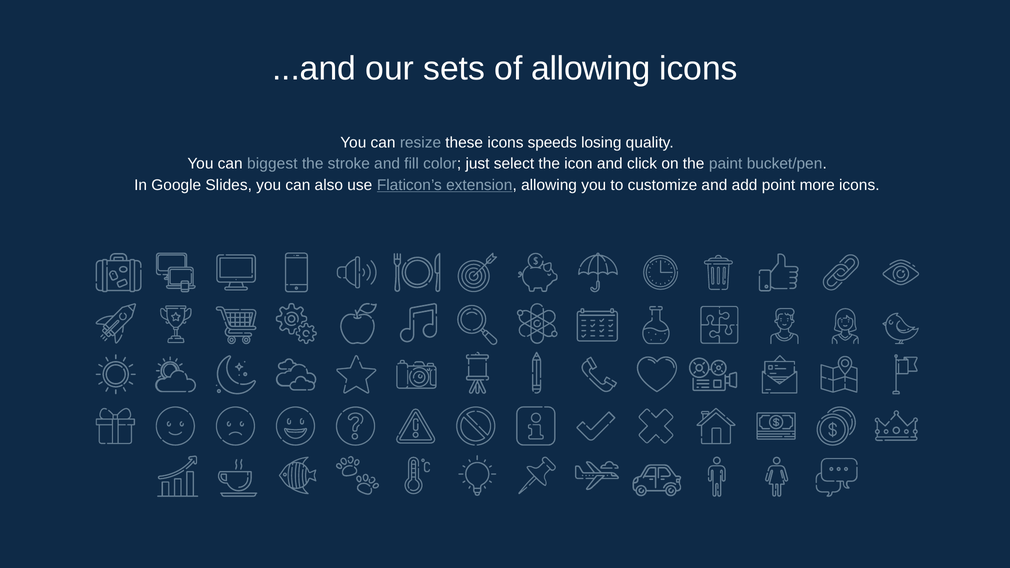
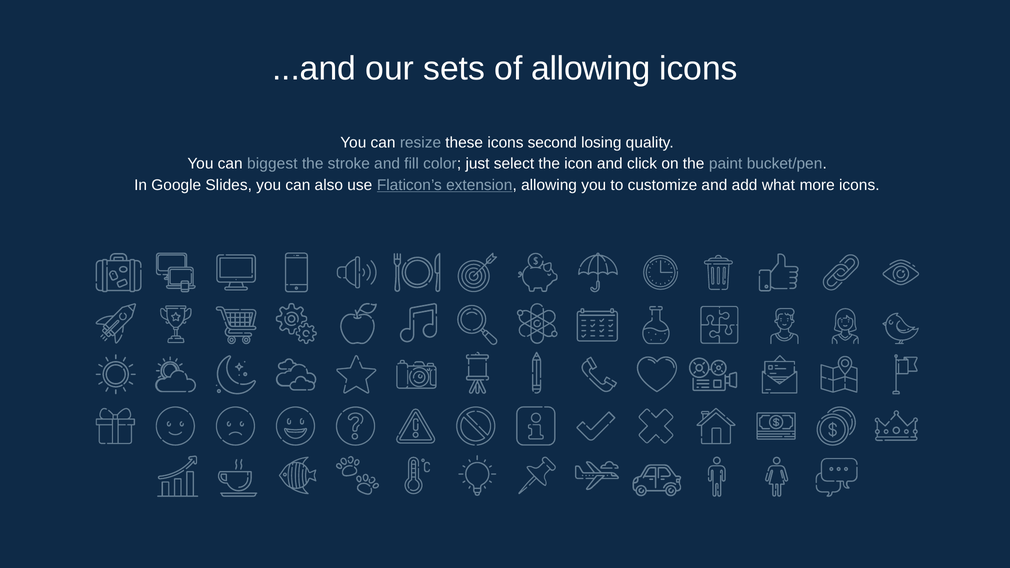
speeds: speeds -> second (552, 143)
point: point -> what (778, 185)
